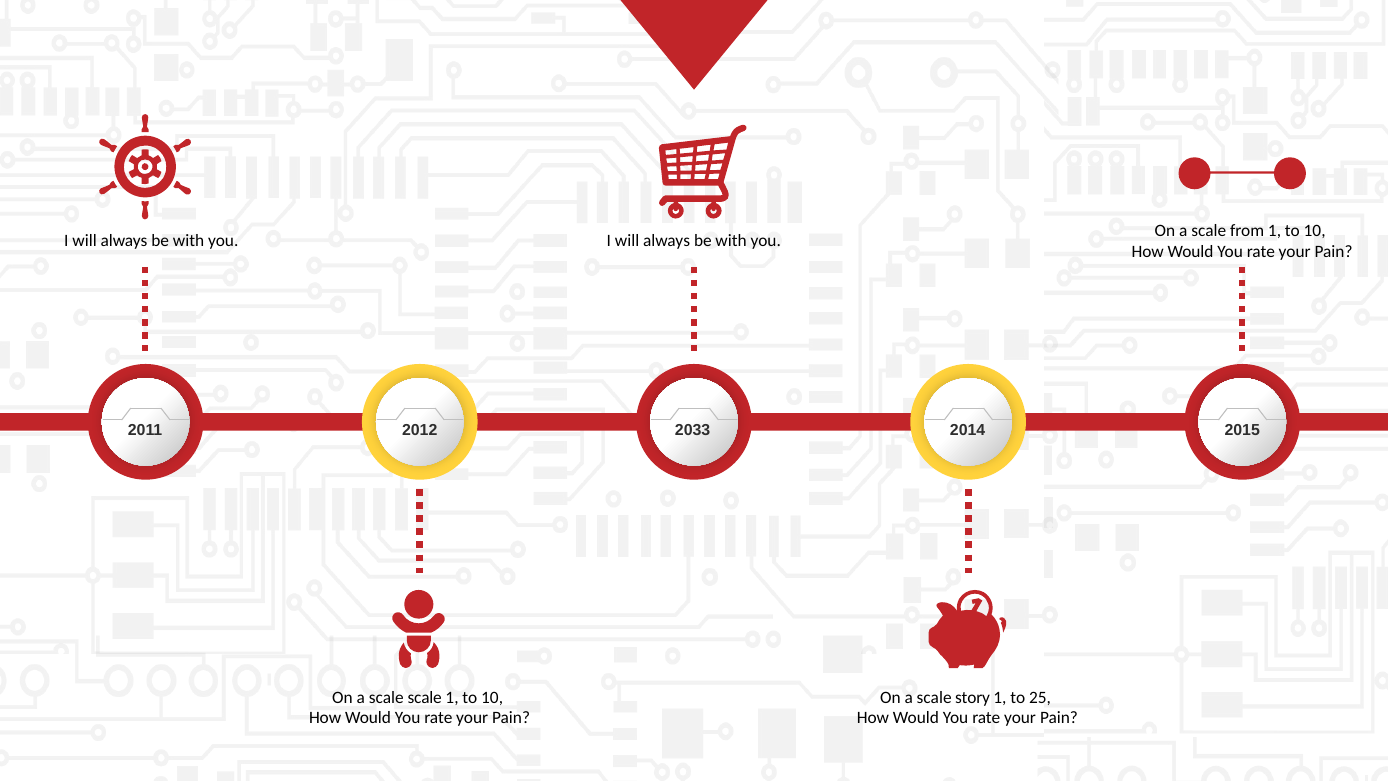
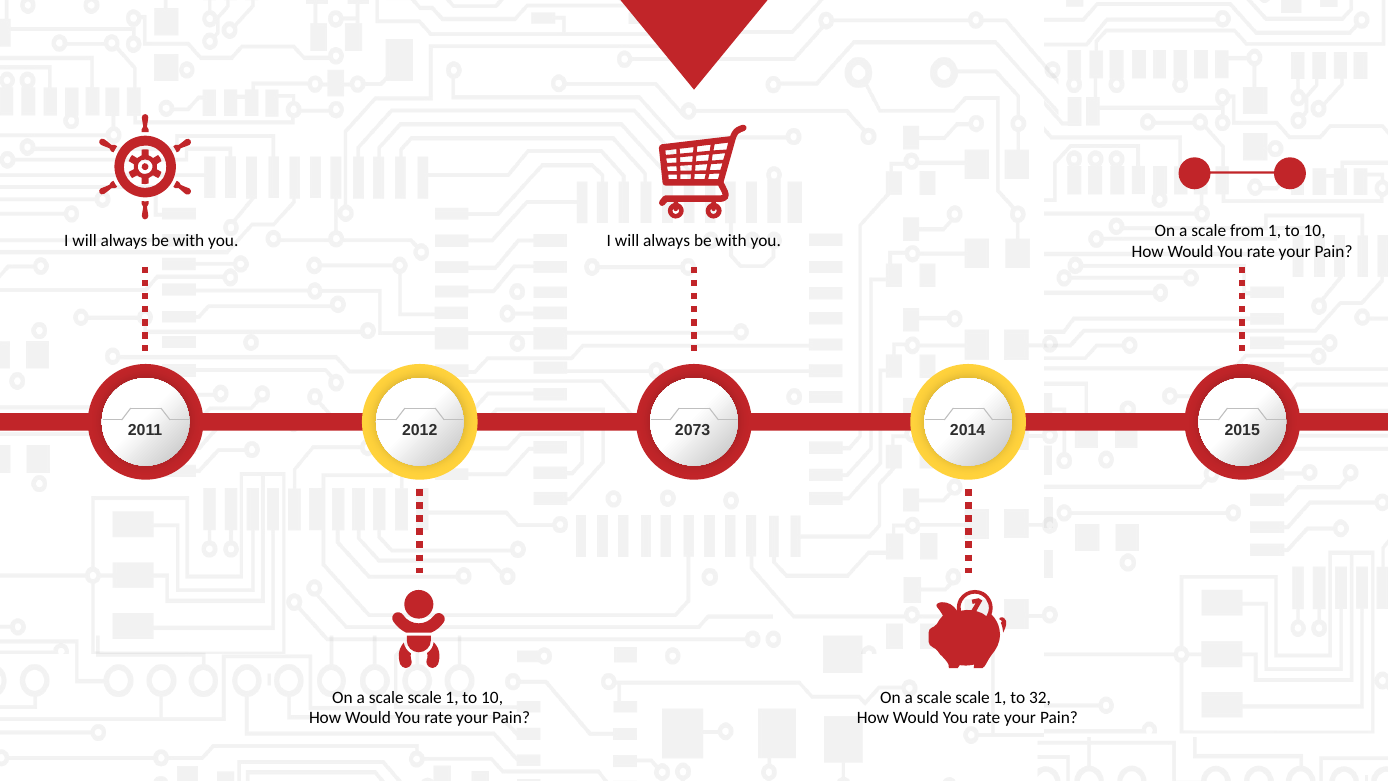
2033: 2033 -> 2073 (693, 430)
story: story -> scale (973, 697)
25: 25 -> 32 (1040, 697)
